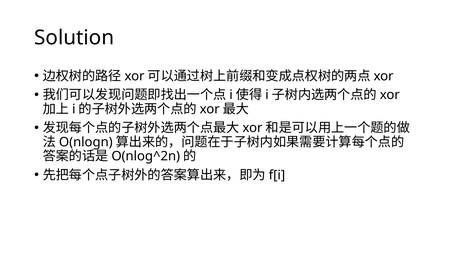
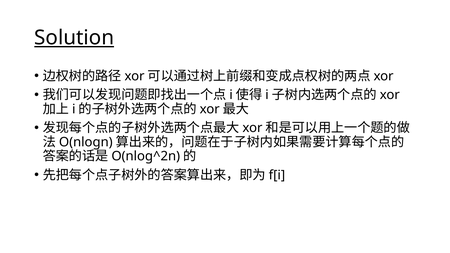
Solution underline: none -> present (74, 38)
